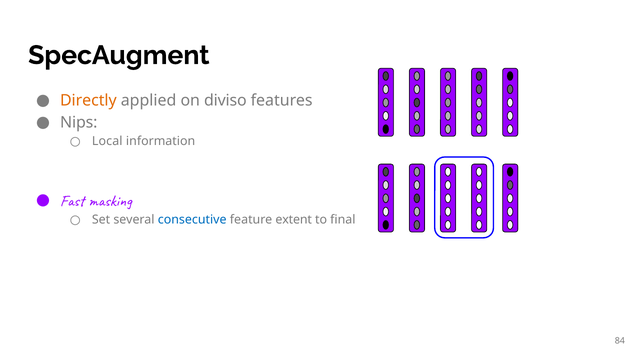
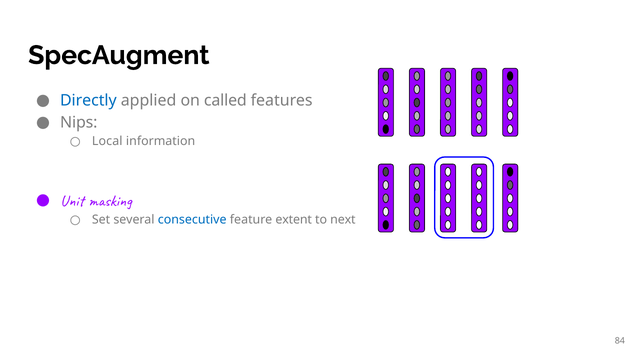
Directly colour: orange -> blue (88, 100)
diviso: diviso -> called (225, 100)
Fast: Fast -> Unit (72, 201)
final: final -> next (343, 220)
